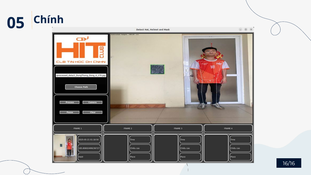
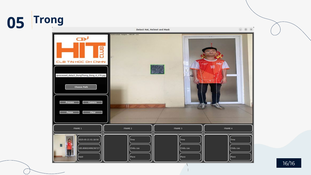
Chính: Chính -> Trong (49, 20)
